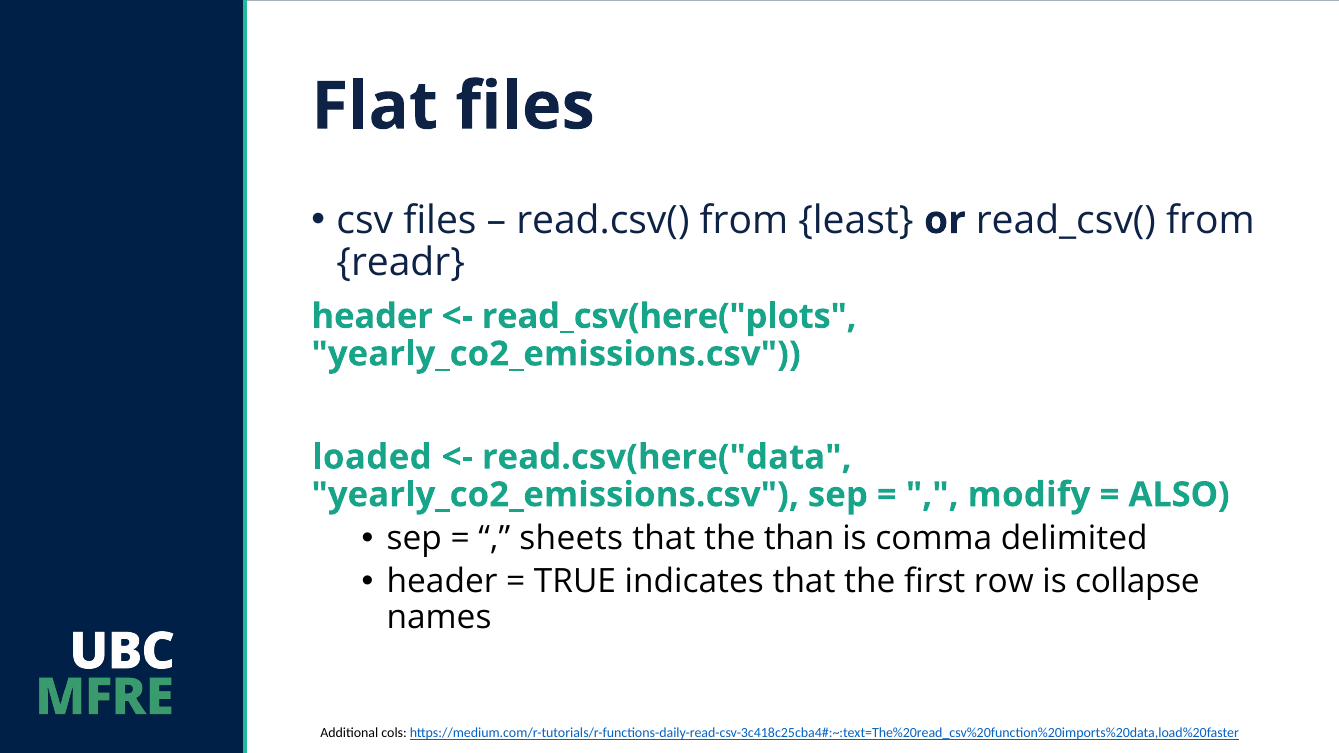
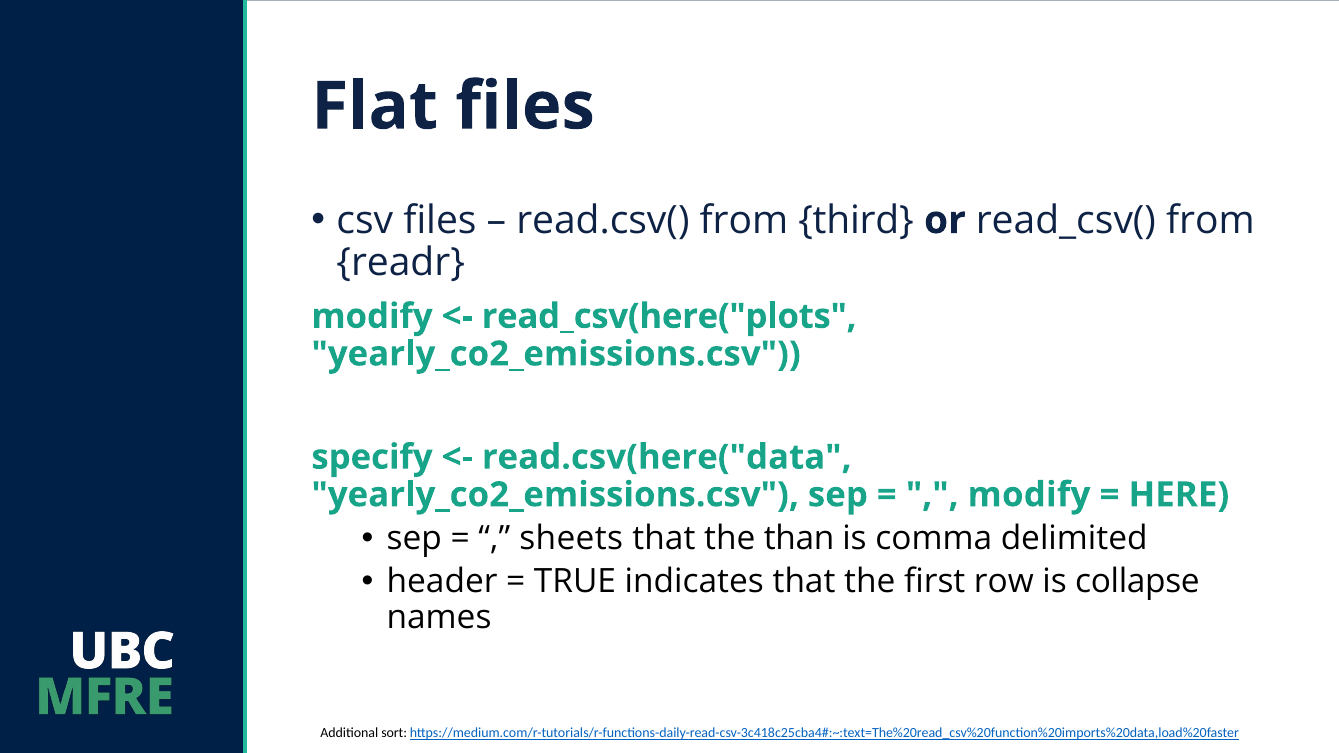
least: least -> third (856, 220)
header: header -> modify (372, 316)
loaded: loaded -> specify (372, 457)
ALSO: ALSO -> HERE (1179, 495)
cols: cols -> sort (394, 733)
